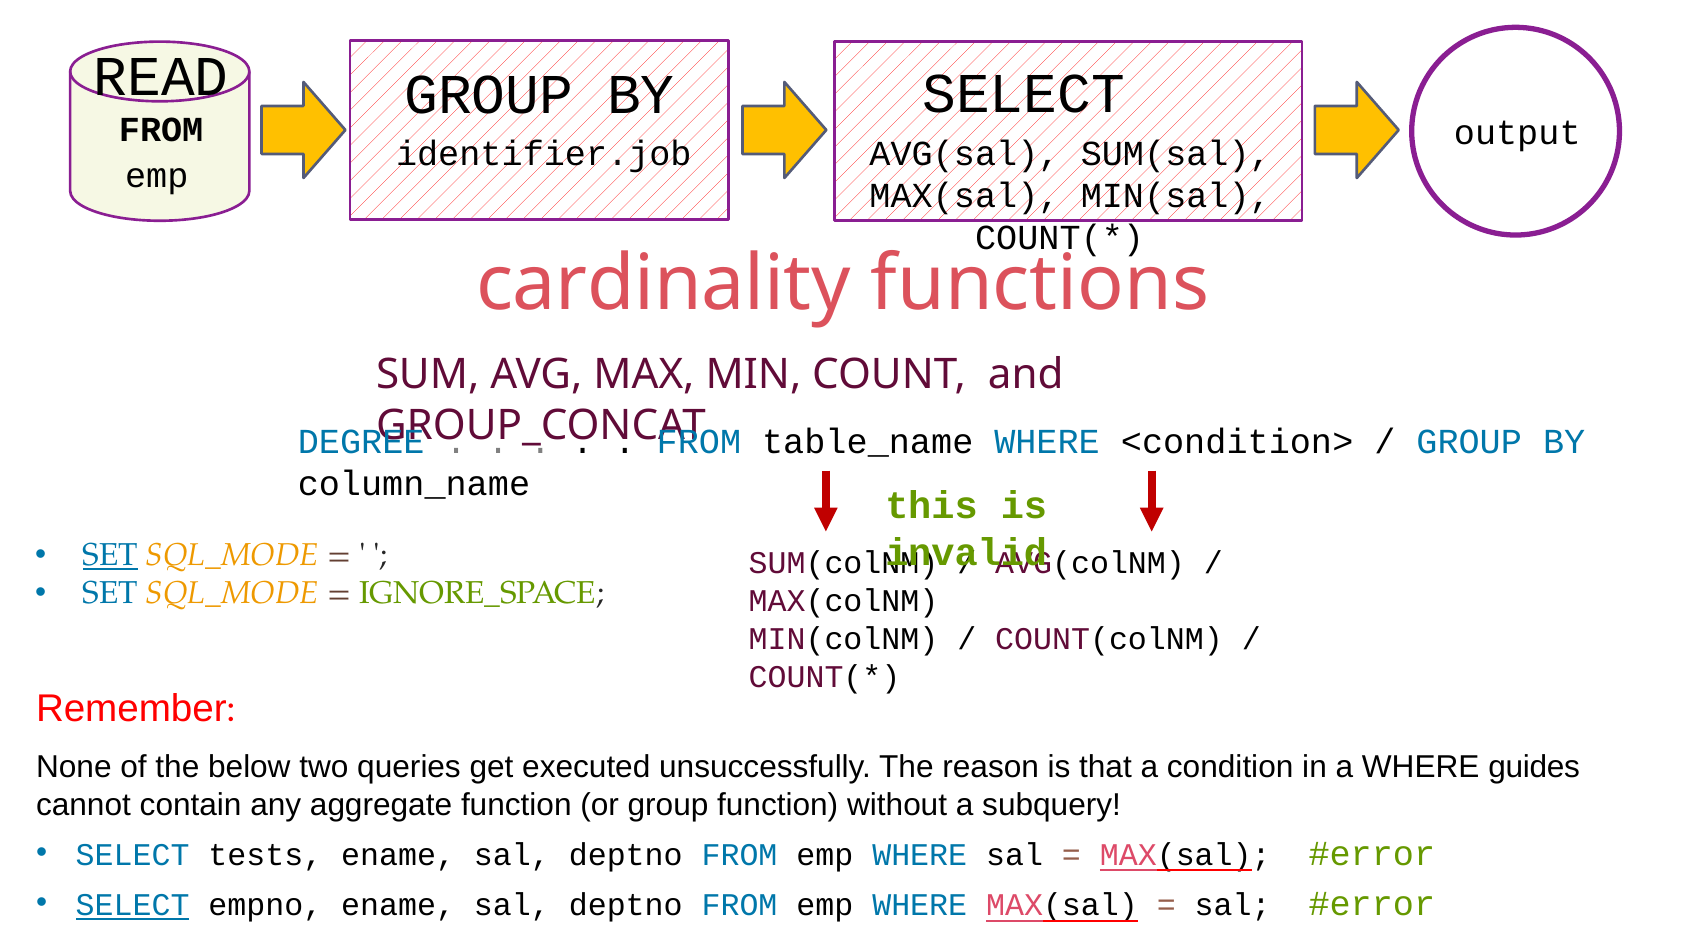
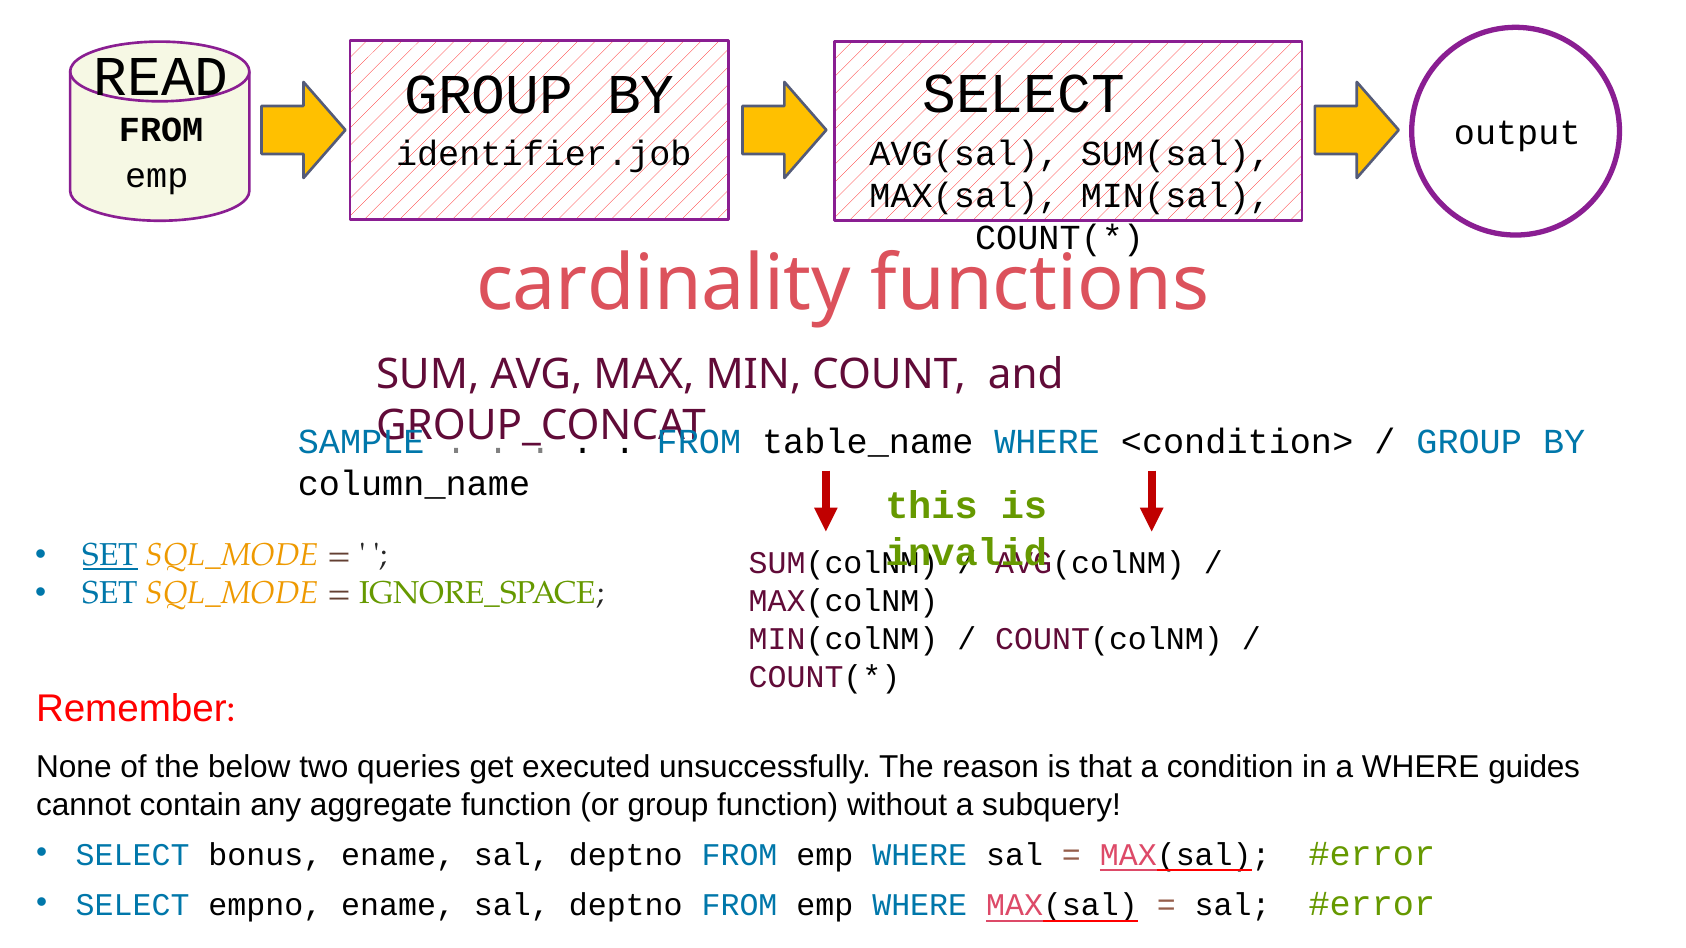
DEGREE: DEGREE -> SAMPLE (361, 442)
tests: tests -> bonus (265, 855)
SELECT underline: present -> none (133, 906)
